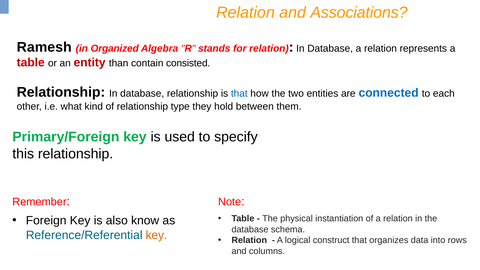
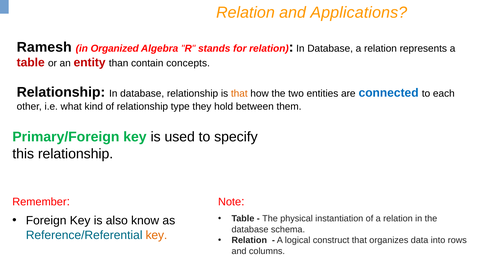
Associations: Associations -> Applications (359, 12)
consisted: consisted -> concepts (188, 63)
that colour: blue -> orange (239, 94)
